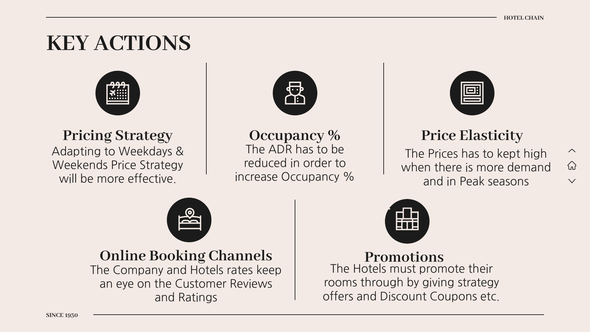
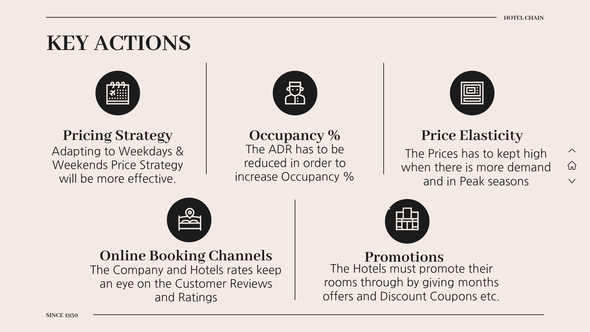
giving strategy: strategy -> months (478, 283)
